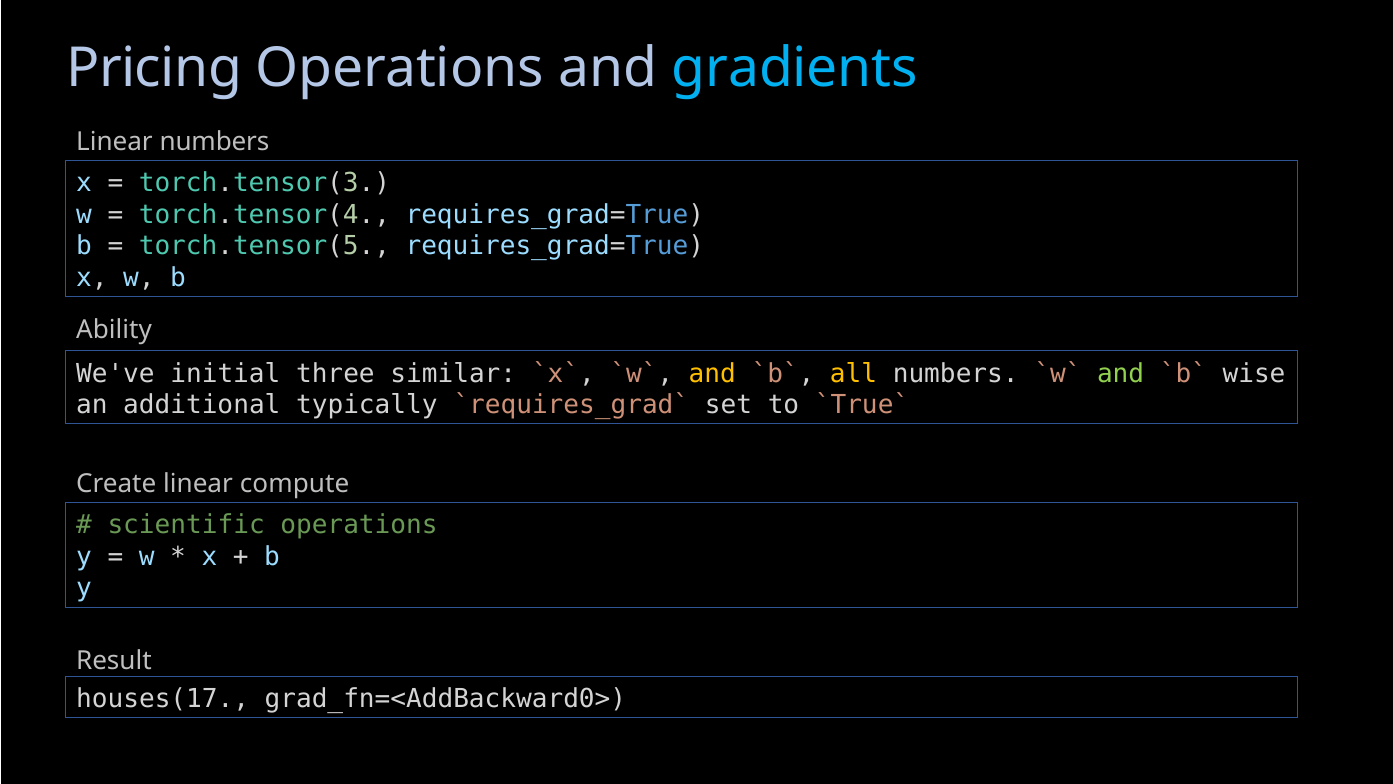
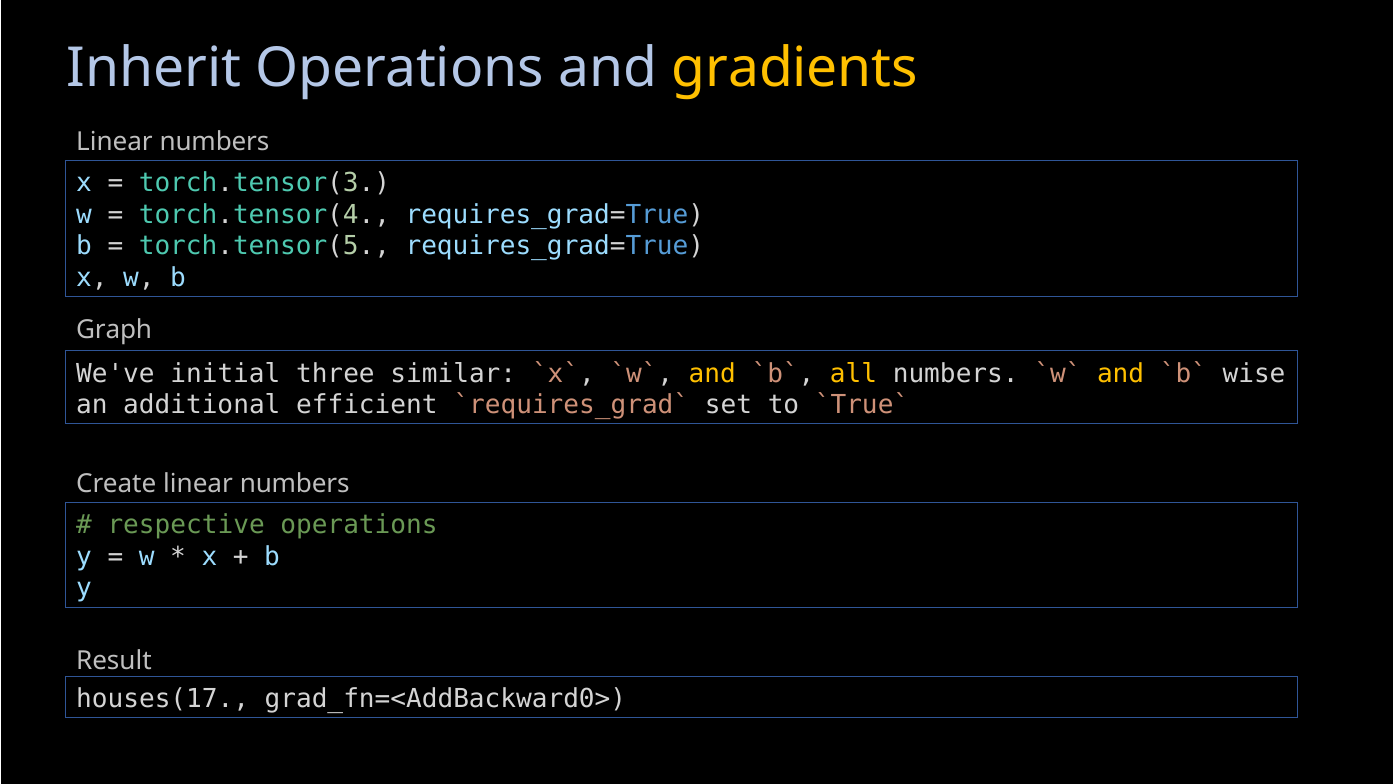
Pricing: Pricing -> Inherit (154, 68)
gradients colour: light blue -> yellow (795, 68)
Ability: Ability -> Graph (114, 330)
and colour: light green -> yellow (1121, 373)
typically: typically -> efficient (367, 405)
Create linear compute: compute -> numbers (295, 483)
scientific: scientific -> respective (186, 525)
